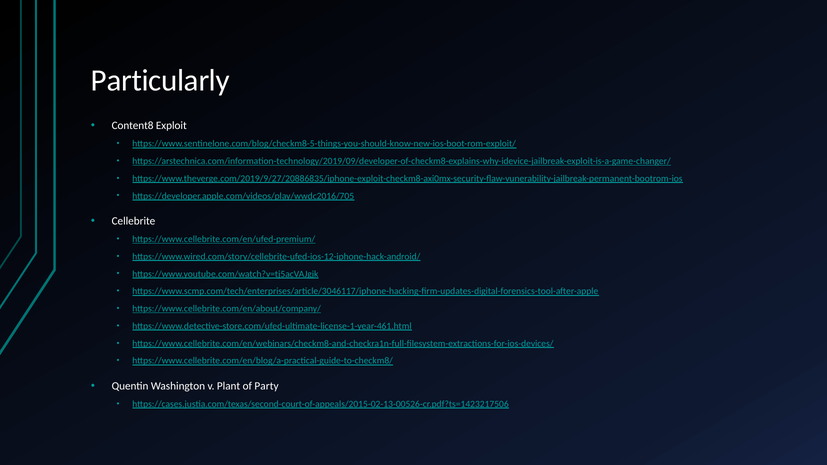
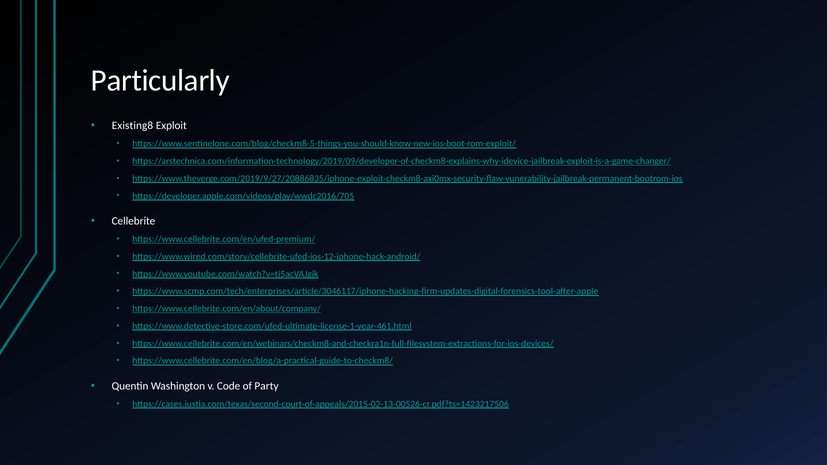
Content8: Content8 -> Existing8 (132, 126)
Plant: Plant -> Code (229, 386)
